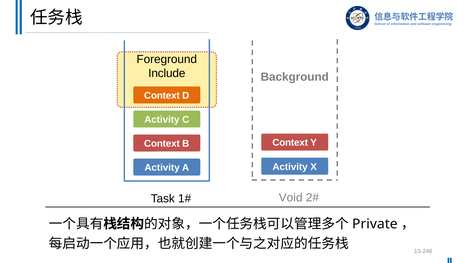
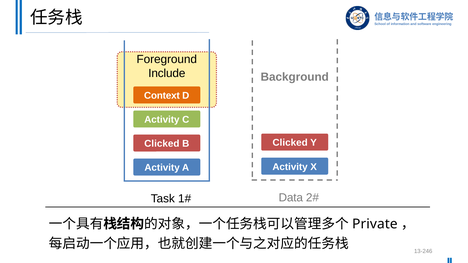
Context: Context -> Clicked (290, 143)
Context: Context -> Clicked (162, 144)
Void: Void -> Data (291, 198)
